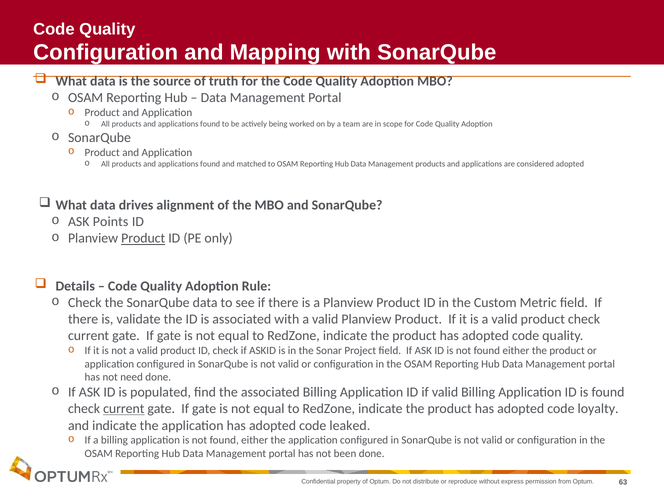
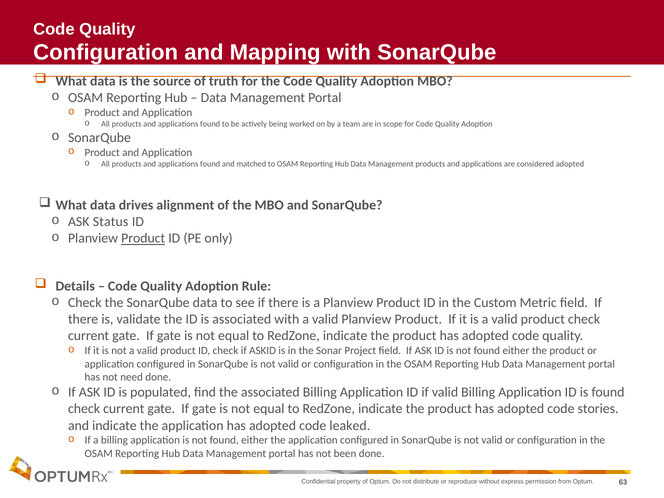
Points: Points -> Status (111, 222)
current underline: present -> none (124, 409)
loyalty: loyalty -> stories (598, 409)
